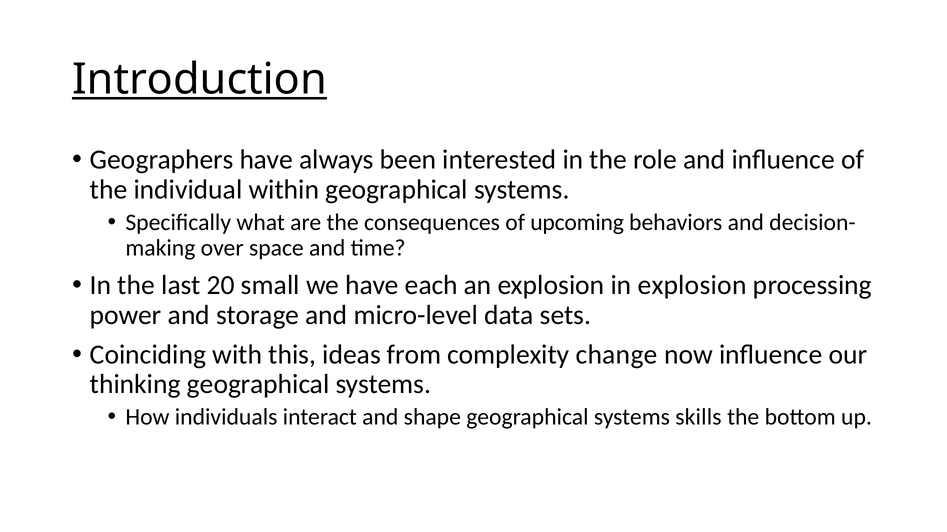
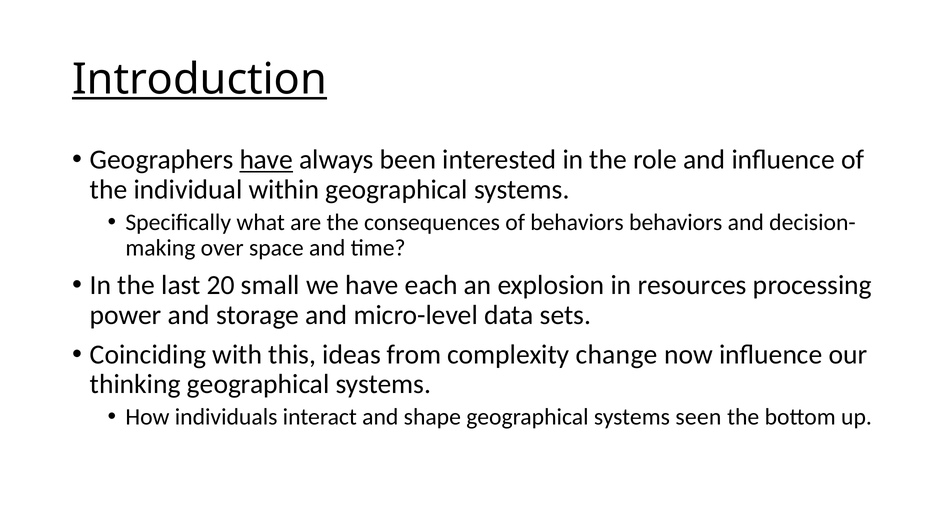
have underline: none -> present (266, 160)
of upcoming: upcoming -> behaviors (577, 222)
in explosion: explosion -> resources (692, 286)
skills: skills -> seen (698, 417)
